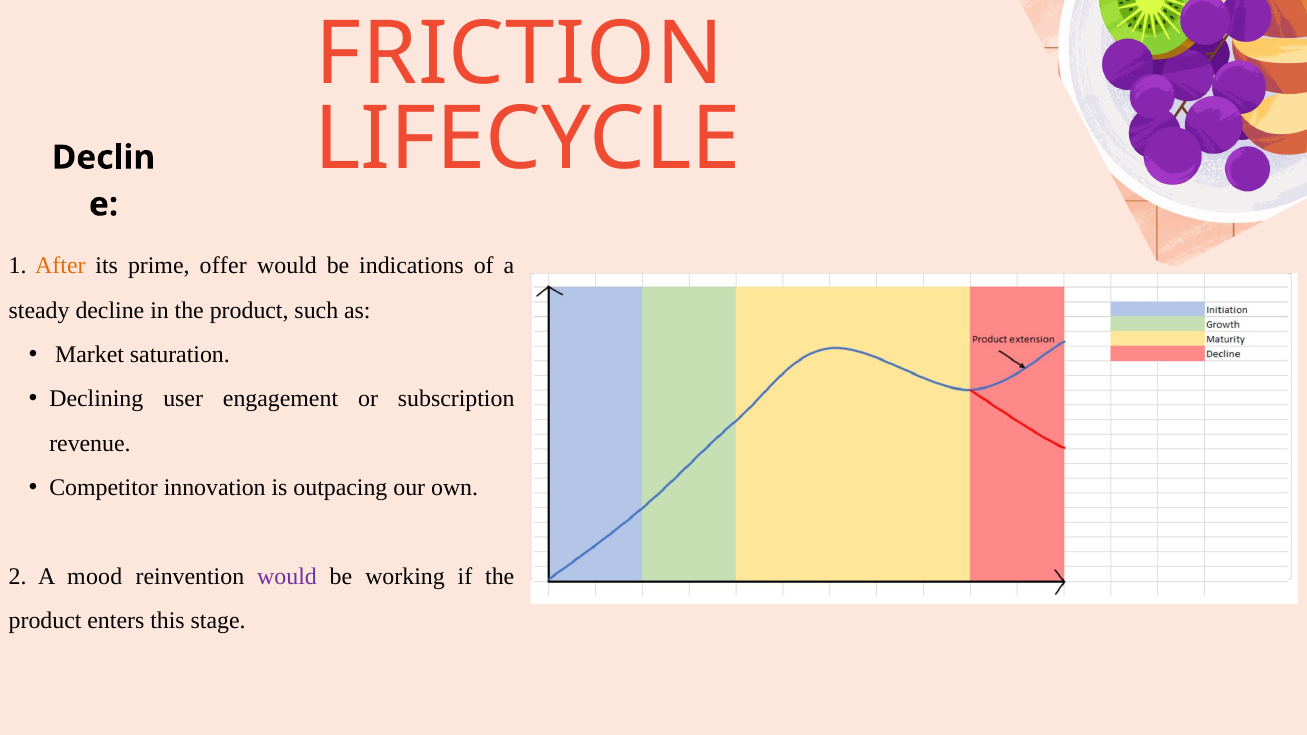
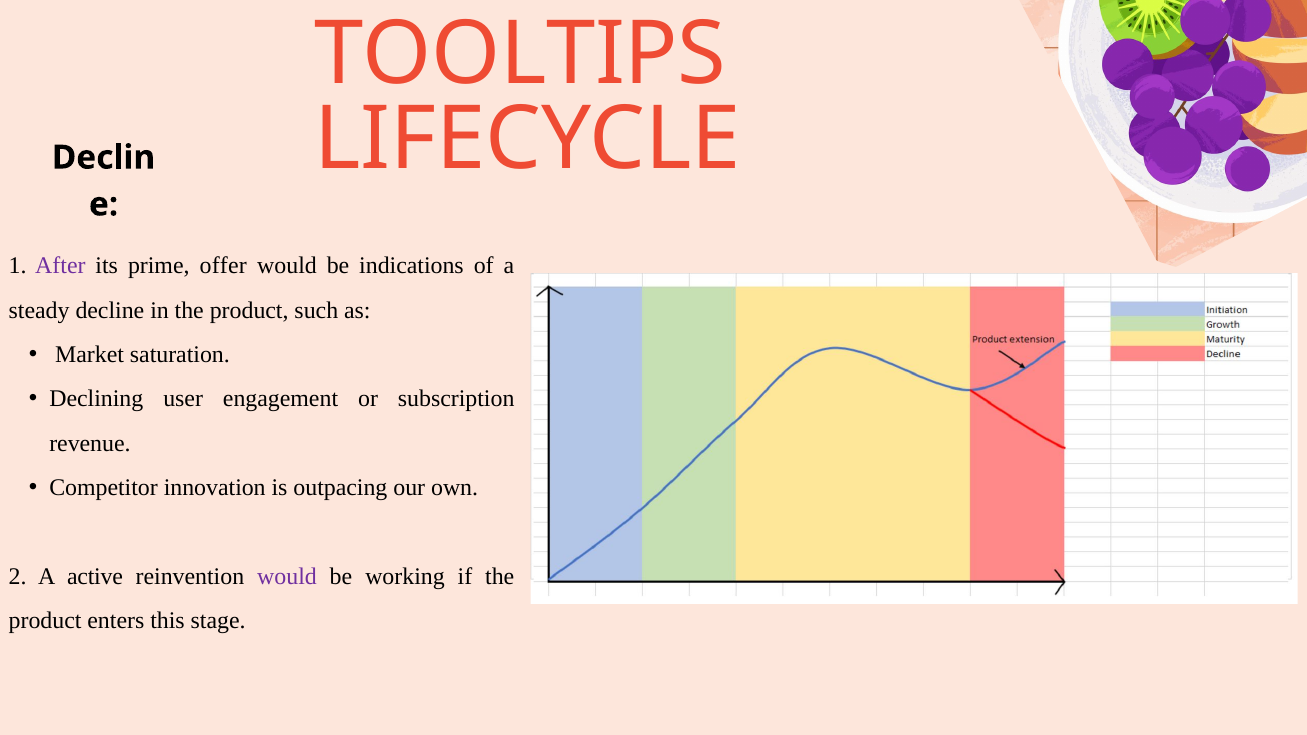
FRICTION: FRICTION -> TOOLTIPS (520, 54)
After colour: orange -> purple (60, 266)
mood: mood -> active (95, 577)
